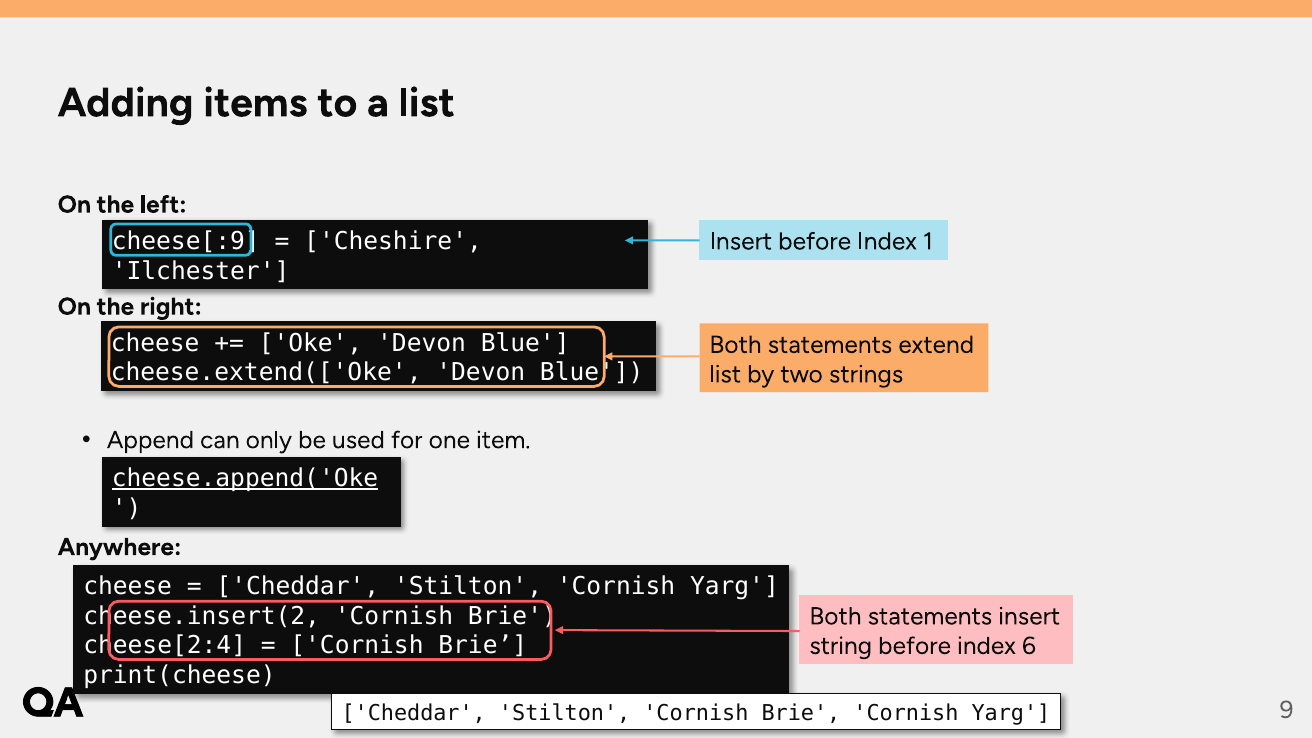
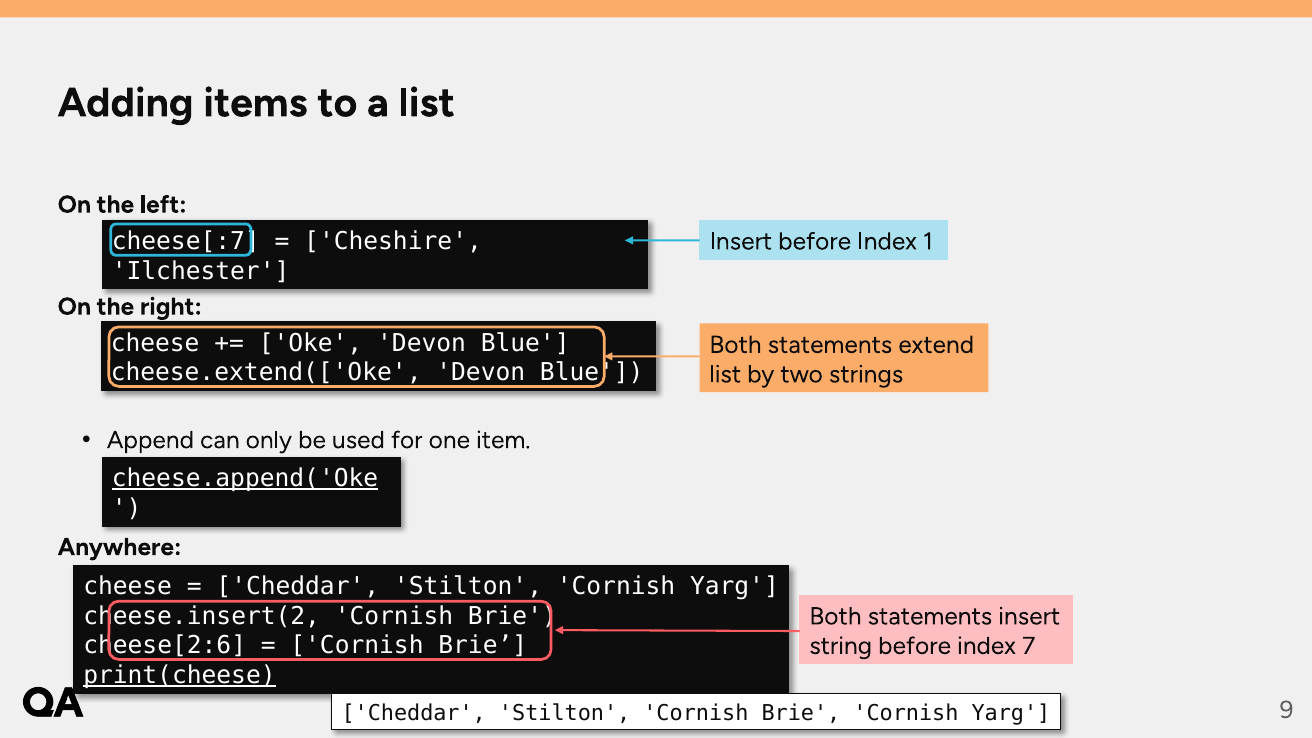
cheese[:9: cheese[:9 -> cheese[:7 (186, 241)
6: 6 -> 7 (1029, 646)
cheese[2:4: cheese[2:4 -> cheese[2:6 (165, 646)
print(cheese underline: none -> present (179, 675)
